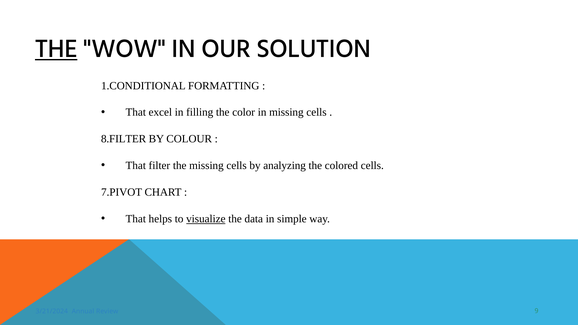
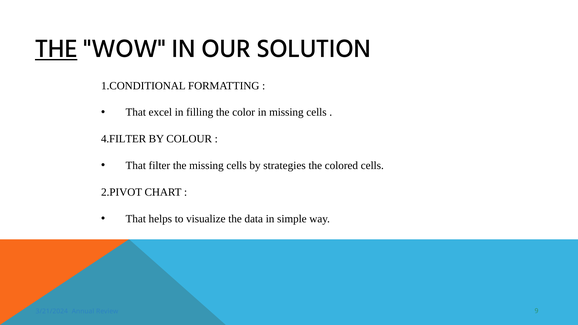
8.FILTER: 8.FILTER -> 4.FILTER (124, 139)
analyzing: analyzing -> strategies (285, 166)
7.PIVOT: 7.PIVOT -> 2.PIVOT (122, 192)
visualize underline: present -> none (206, 219)
